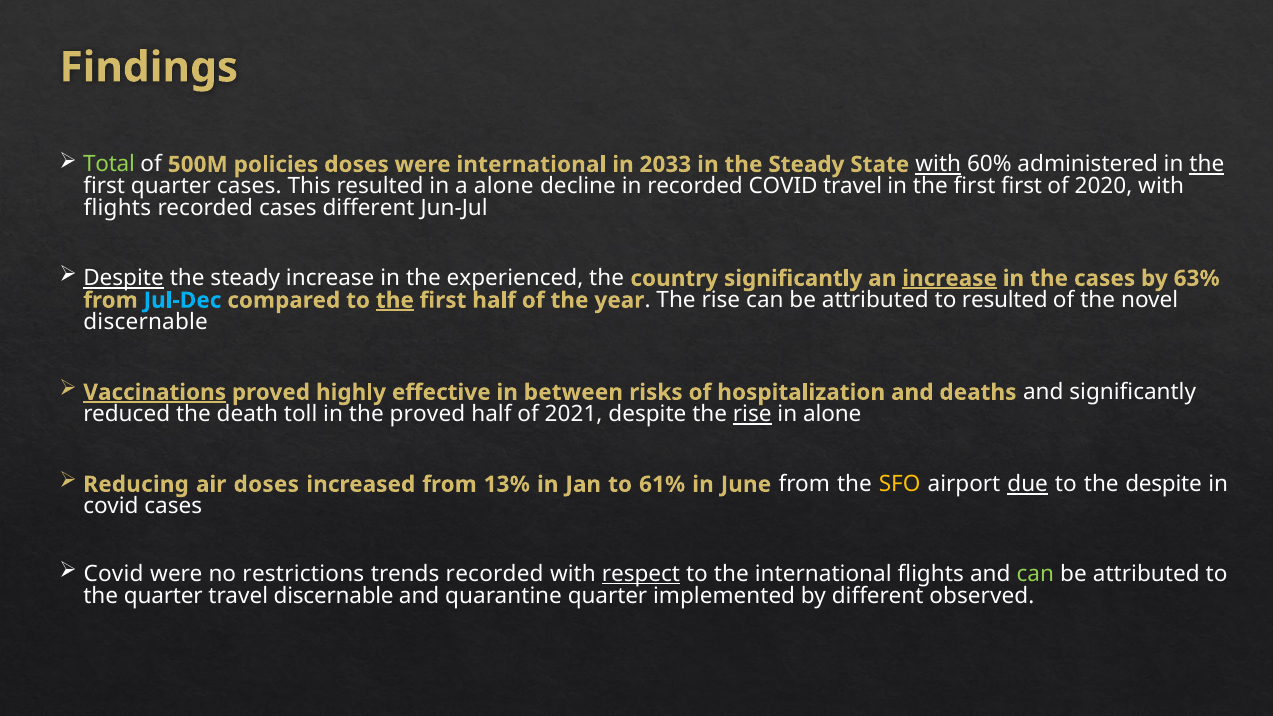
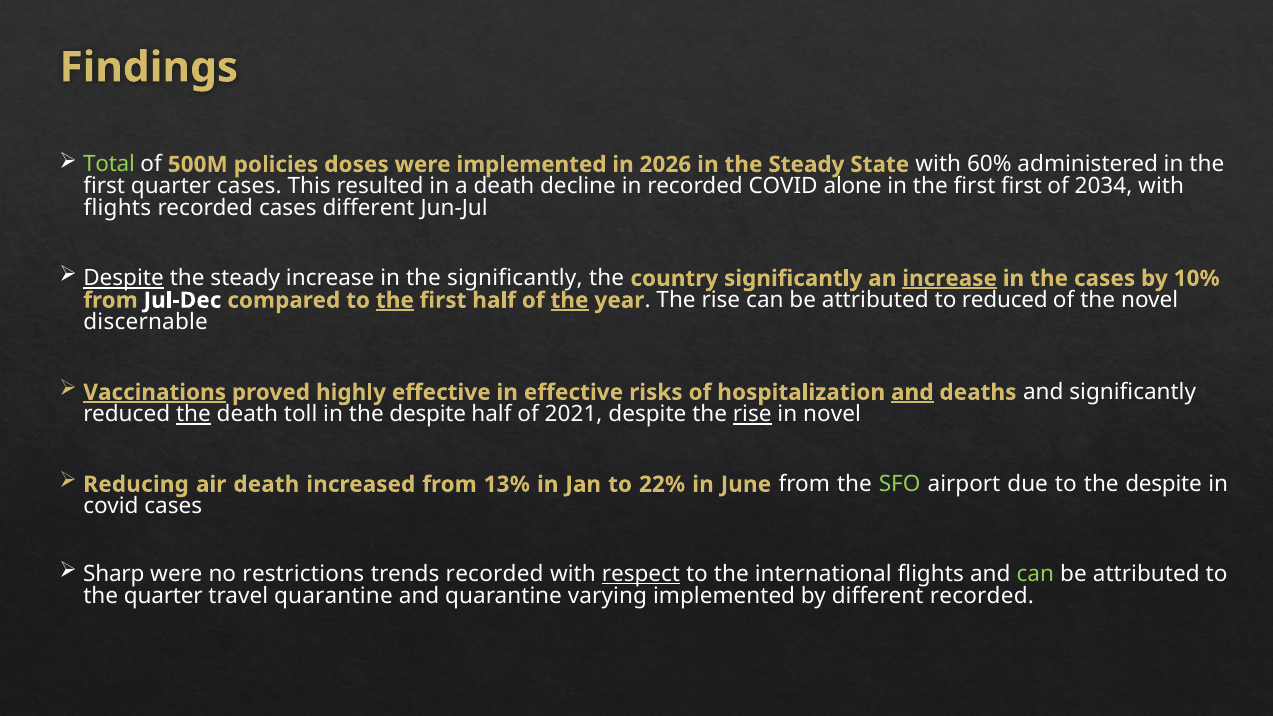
were international: international -> implemented (531, 164)
2033: 2033 -> 2026 (665, 164)
with underline: present -> none (938, 164)
the underline: present -> none (1207, 164)
a alone: alone -> death (504, 186)
COVID travel: travel -> alone (853, 186)
2020: 2020 -> 2034 (1103, 186)
the experienced: experienced -> significantly (515, 278)
63%: 63% -> 10% (1197, 278)
Jul-Dec colour: light blue -> white (182, 300)
the underline: none -> present (570, 300)
to resulted: resulted -> reduced (1005, 300)
in between: between -> effective (573, 392)
and underline: none -> present (912, 392)
the underline: none -> present (193, 414)
in the proved: proved -> despite (428, 414)
in alone: alone -> novel (832, 414)
air doses: doses -> death (266, 484)
61%: 61% -> 22% (662, 484)
SFO colour: yellow -> light green (900, 484)
due underline: present -> none (1028, 484)
Covid: Covid -> Sharp (114, 574)
travel discernable: discernable -> quarantine (333, 596)
quarantine quarter: quarter -> varying (607, 596)
different observed: observed -> recorded (982, 596)
